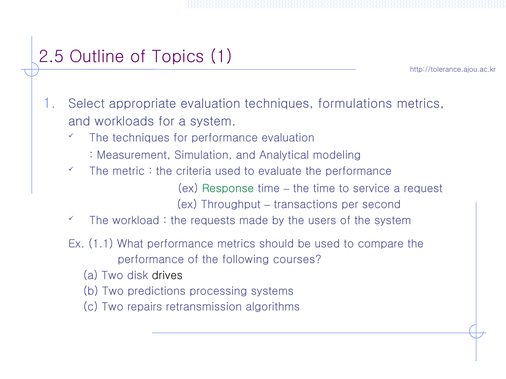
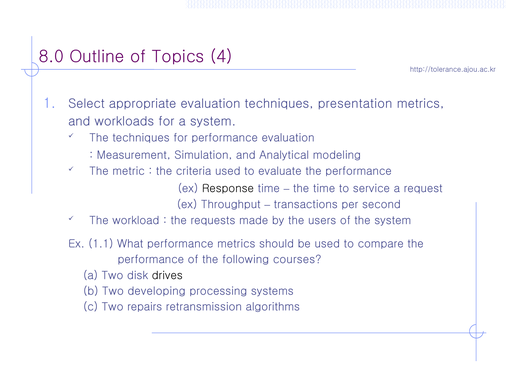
2.5: 2.5 -> 8.0 (51, 57)
Topics 1: 1 -> 4 (221, 57)
formulations: formulations -> presentation (355, 104)
Response colour: green -> black (228, 189)
predictions: predictions -> developing (157, 291)
